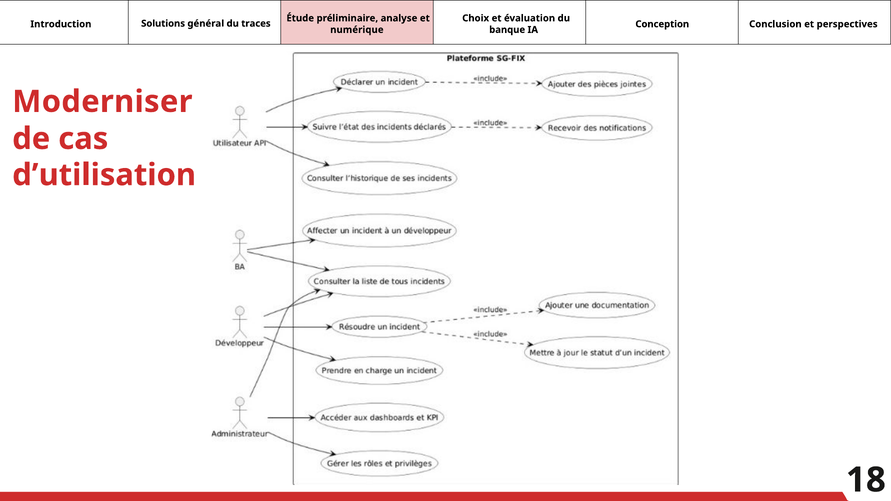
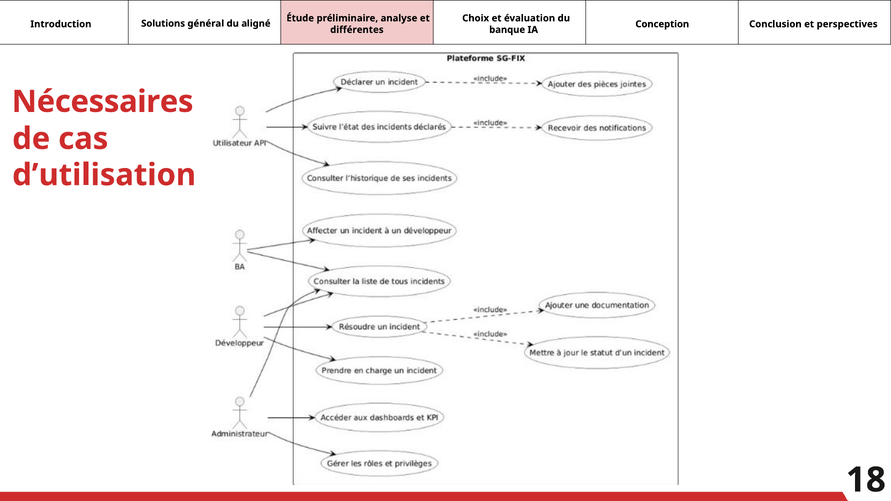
traces: traces -> aligné (256, 23)
numérique: numérique -> différentes (357, 30)
Moderniser: Moderniser -> Nécessaires (103, 102)
